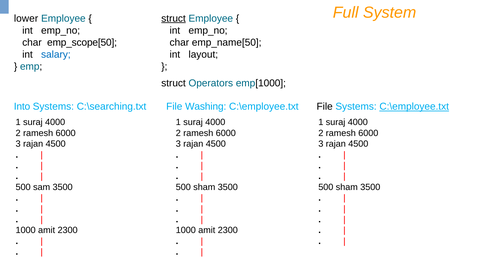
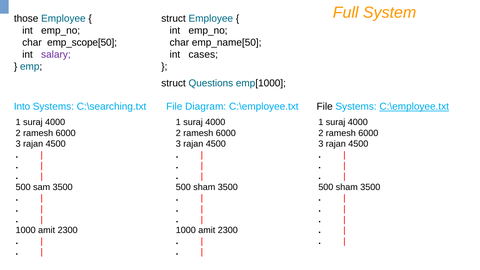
lower: lower -> those (26, 19)
struct underline: present -> none (174, 18)
layout: layout -> cases (203, 55)
salary colour: blue -> purple (56, 55)
Operators: Operators -> Questions (211, 83)
Washing: Washing -> Diagram (206, 107)
